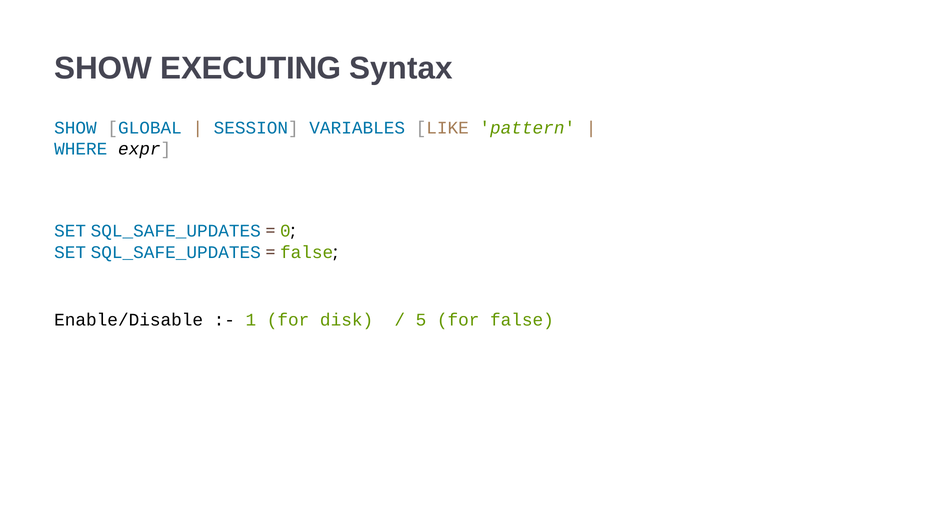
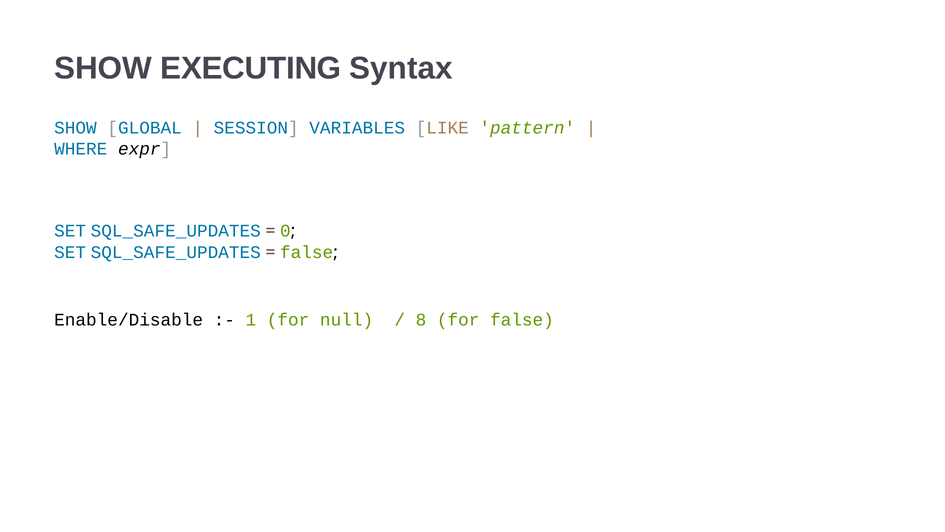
disk: disk -> null (347, 320)
5: 5 -> 8 (421, 320)
